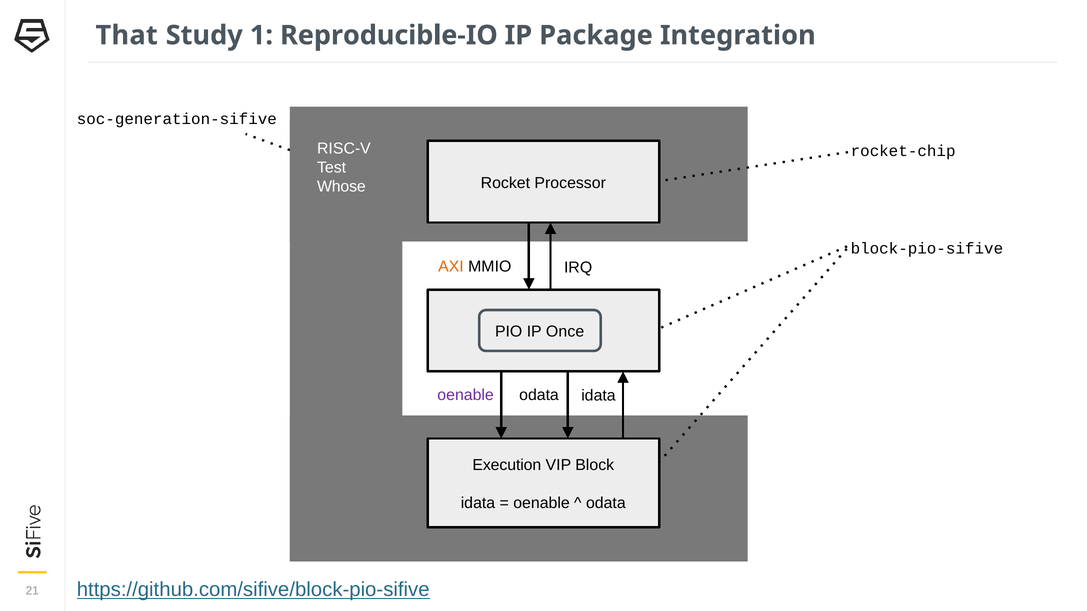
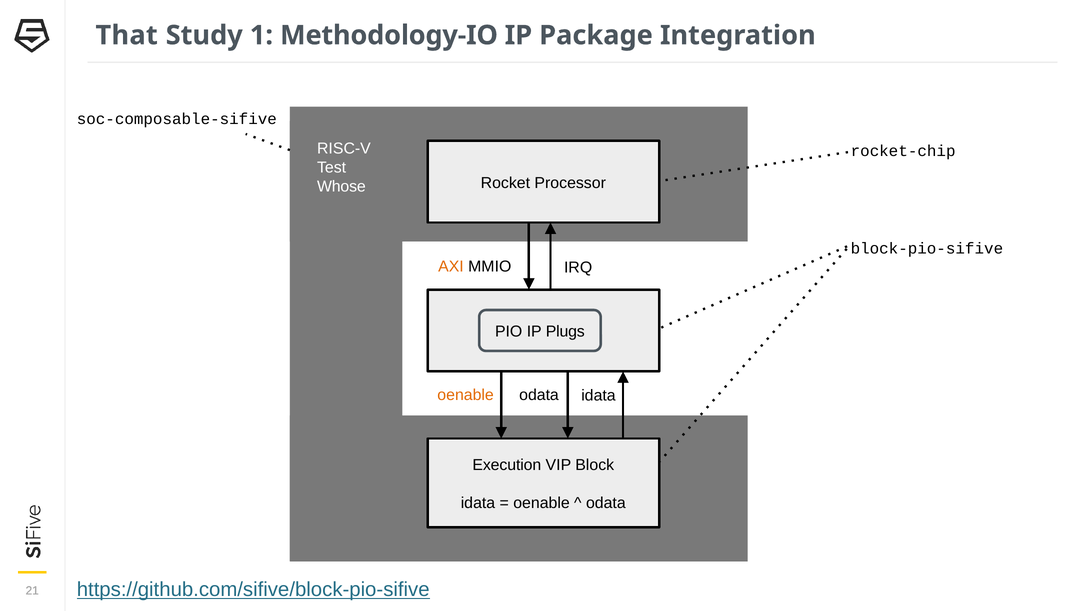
Reproducible-IO: Reproducible-IO -> Methodology-IO (389, 35)
soc-generation-sifive: soc-generation-sifive -> soc-composable-sifive (177, 119)
Once: Once -> Plugs (565, 332)
oenable colour: purple -> orange (466, 395)
